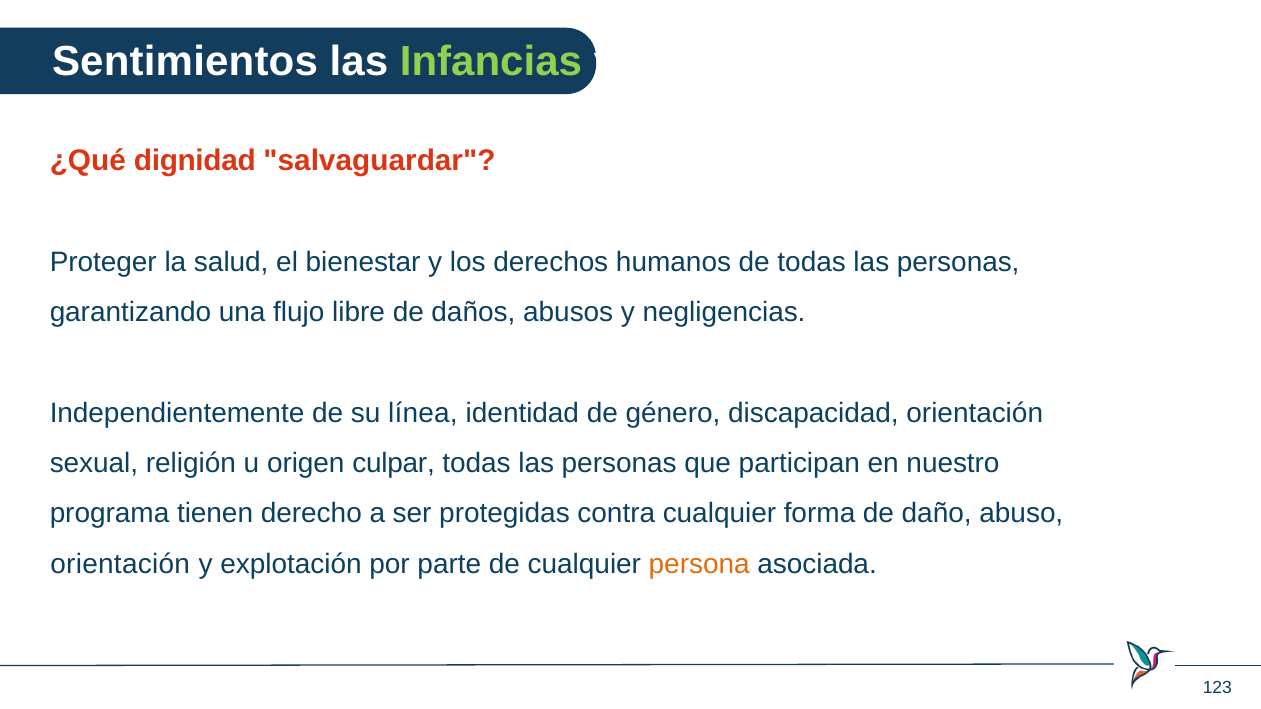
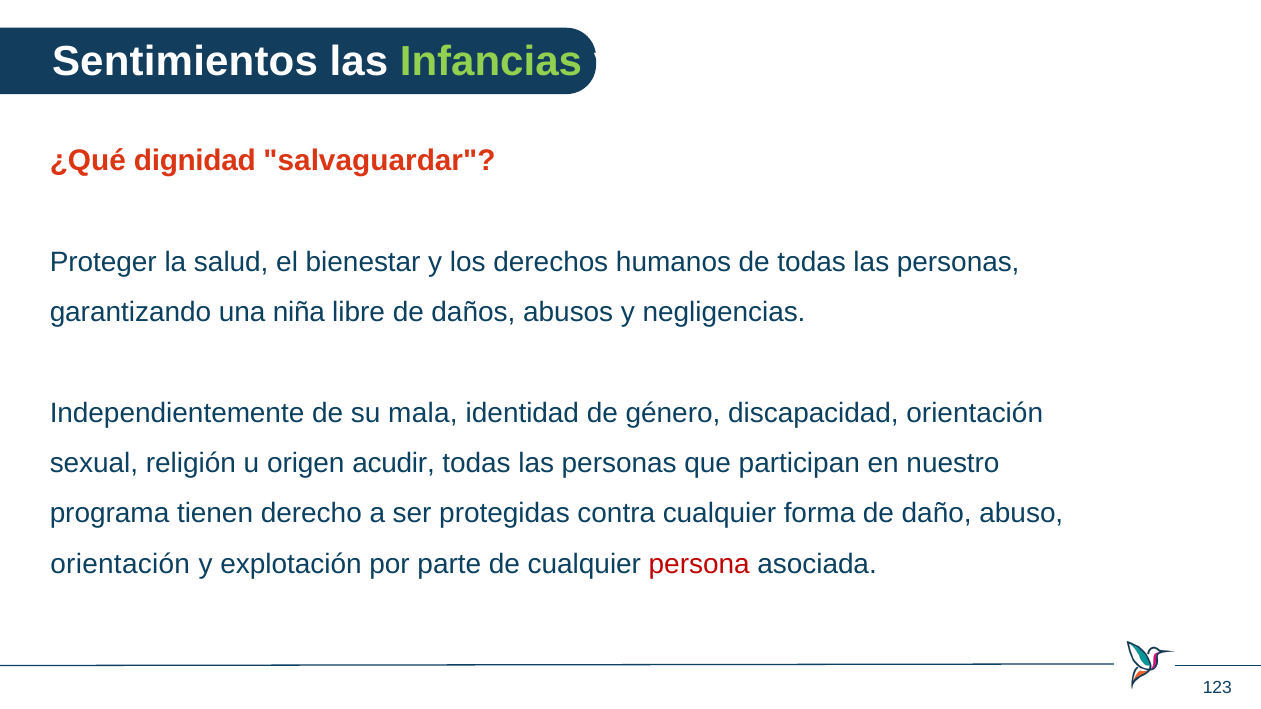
flujo: flujo -> niña (299, 312)
línea: línea -> mala (423, 413)
culpar: culpar -> acudir (394, 464)
persona colour: orange -> red (699, 564)
